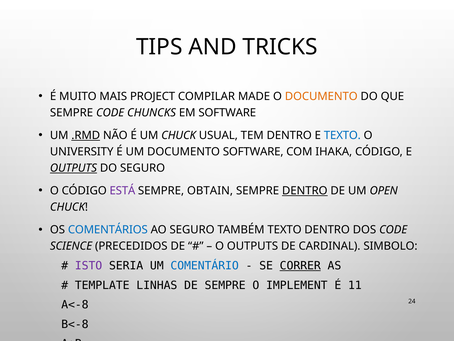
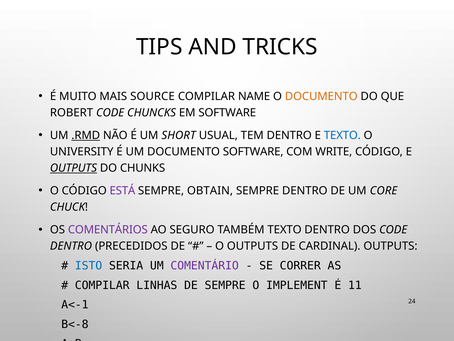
PROJECT: PROJECT -> SOURCE (152, 96)
MADE: MADE -> NAME (254, 96)
SEMPRE: SEMPRE -> ROBERT (72, 113)
UM CHUCK: CHUCK -> SHORT (179, 135)
IHAKA: IHAKA -> WRITE (334, 152)
DO SEGURO: SEGURO -> CHUNKS (143, 168)
DENTRO underline: present -> none (305, 191)
OPEN: OPEN -> CORE (384, 191)
COMENTÁRIOS colour: blue -> purple (108, 230)
SCIENCE: SCIENCE -> DENTRO (71, 246)
CARDINAL SIMBOLO: SIMBOLO -> OUTPUTS (390, 246)
ISTO colour: purple -> blue (89, 265)
COMENTÁRIO colour: blue -> purple (205, 265)
CORRER underline: present -> none (300, 265)
TEMPLATE: TEMPLATE -> COMPILAR (102, 285)
A<-8: A<-8 -> A<-1 (75, 304)
